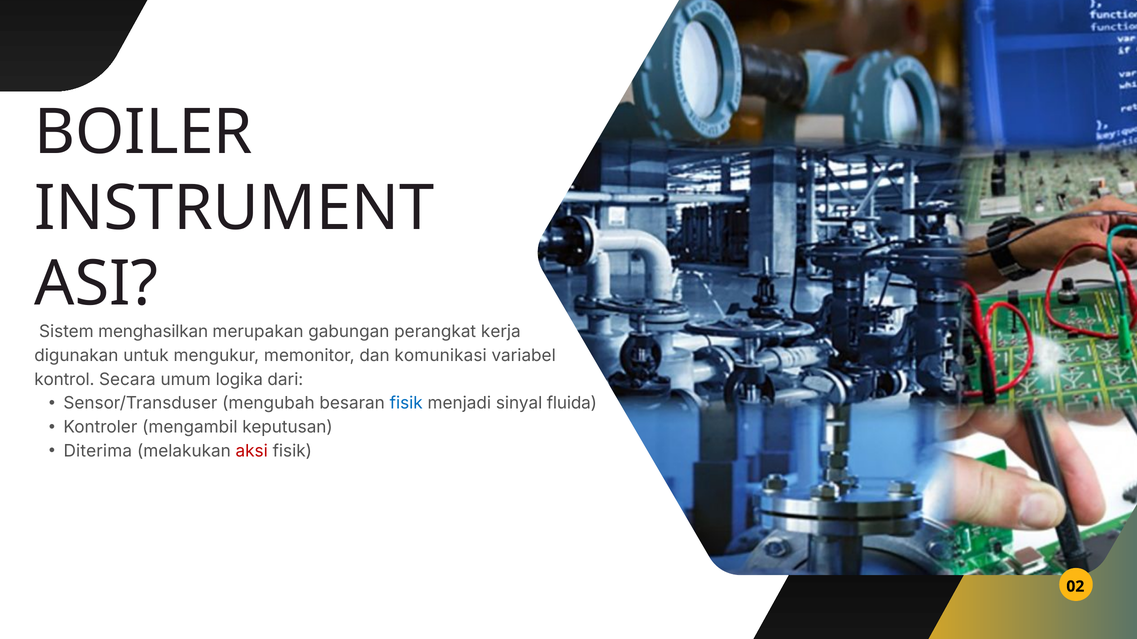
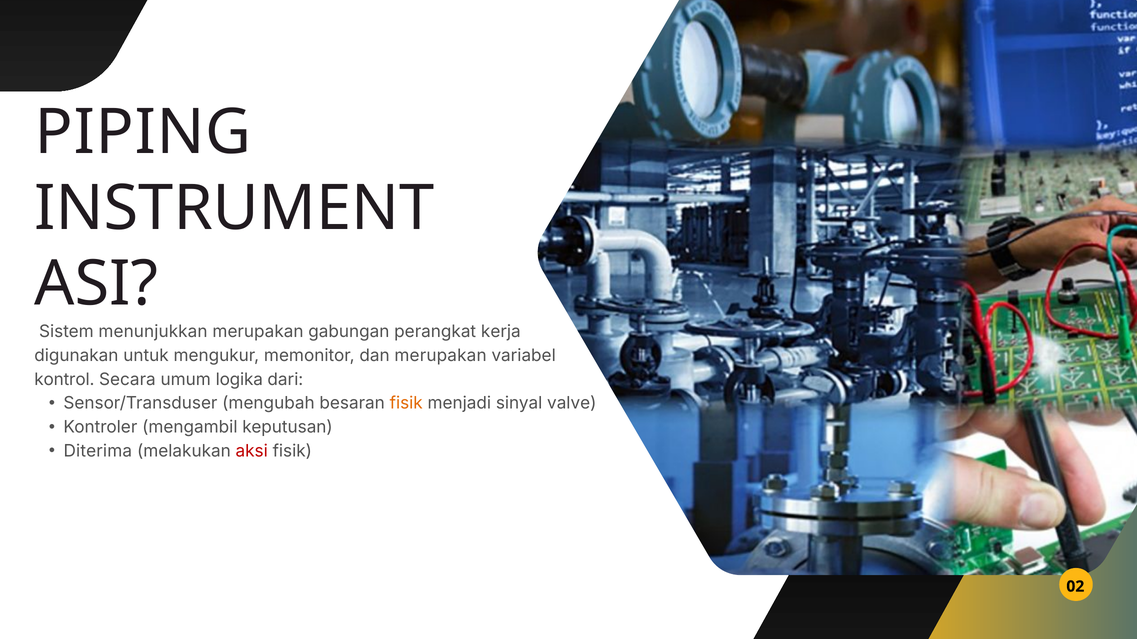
BOILER: BOILER -> PIPING (143, 133)
menghasilkan: menghasilkan -> menunjukkan (153, 332)
dan komunikasi: komunikasi -> merupakan (441, 356)
fisik colour: blue -> orange (406, 404)
fluida: fluida -> valve (572, 404)
